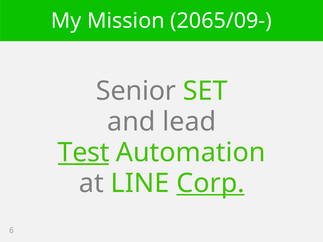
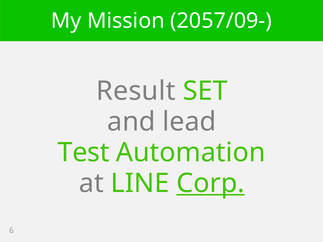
2065/09-: 2065/09- -> 2057/09- (221, 21)
Senior: Senior -> Result (136, 91)
Test underline: present -> none (84, 153)
